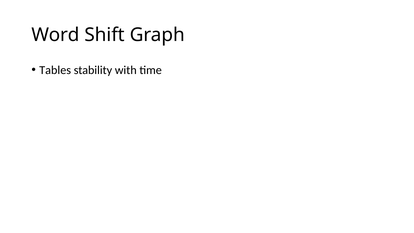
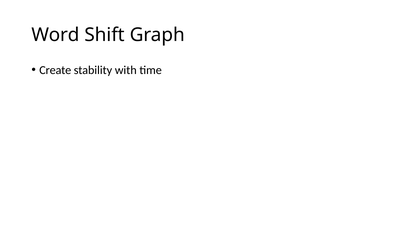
Tables: Tables -> Create (55, 70)
